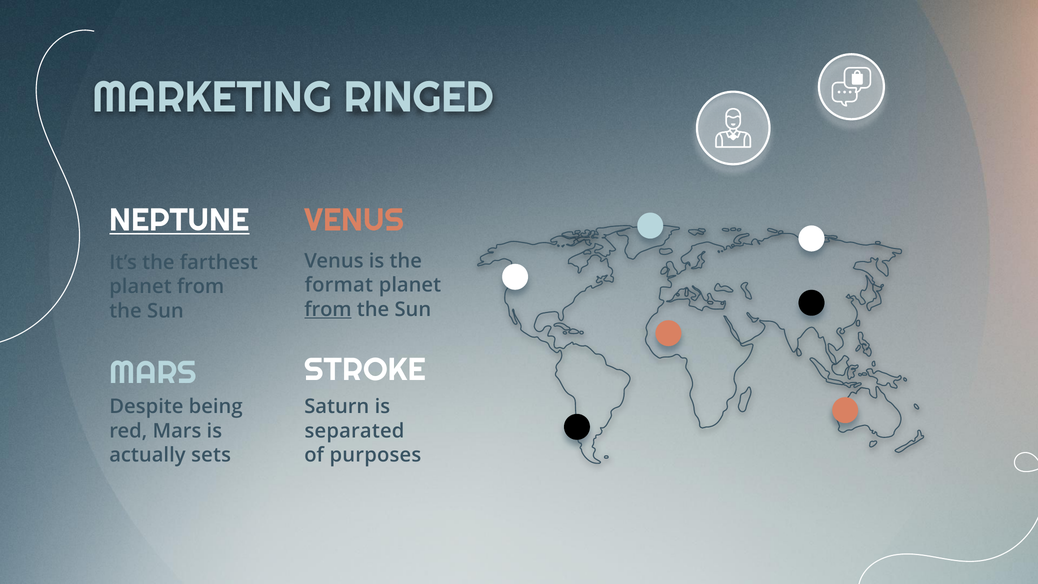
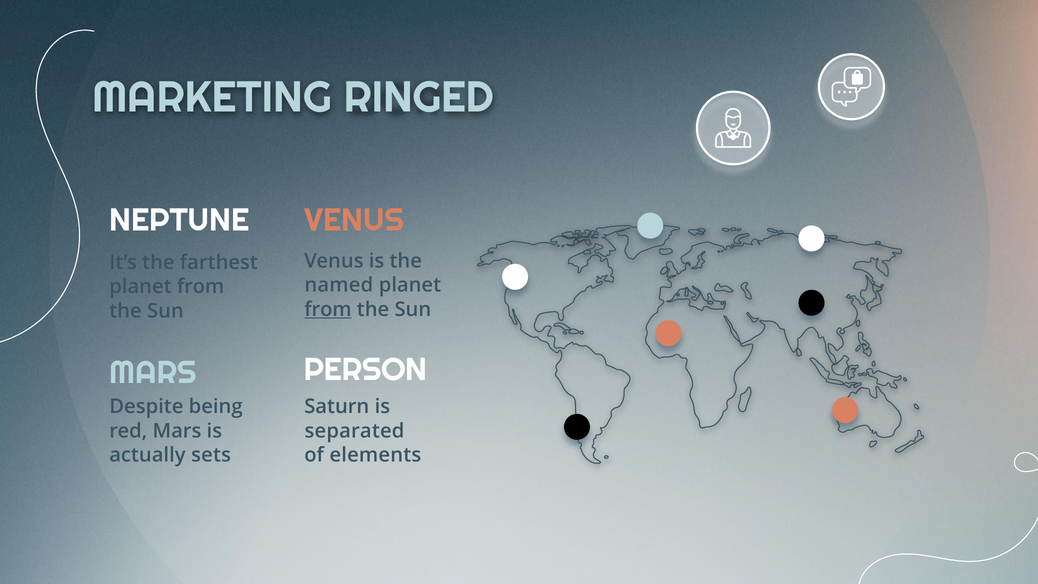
NEPTUNE underline: present -> none (179, 220)
format: format -> named (339, 285)
STROKE: STROKE -> PERSON (365, 370)
purposes: purposes -> elements (375, 455)
